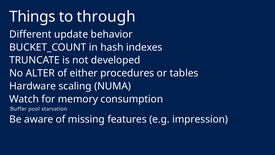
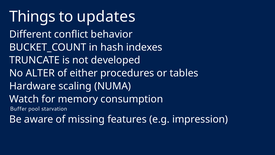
through: through -> updates (106, 17)
update: update -> conflict (71, 34)
